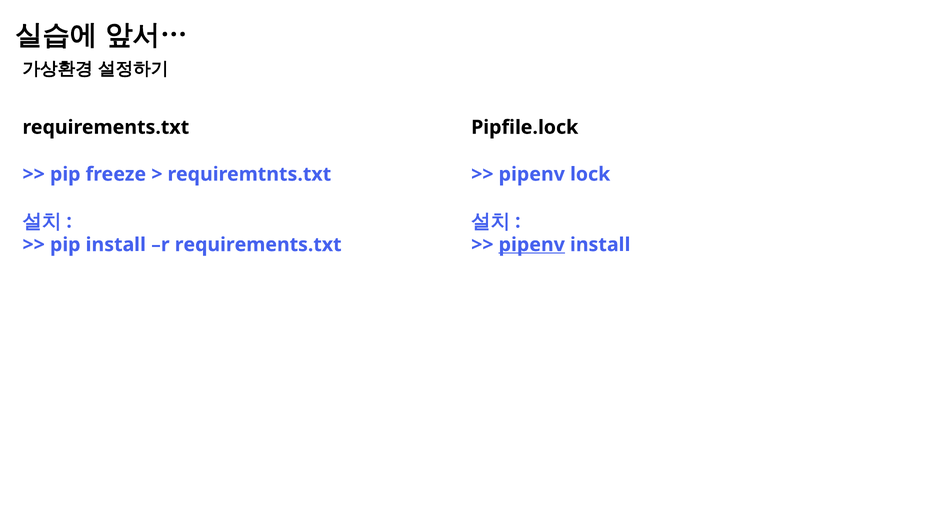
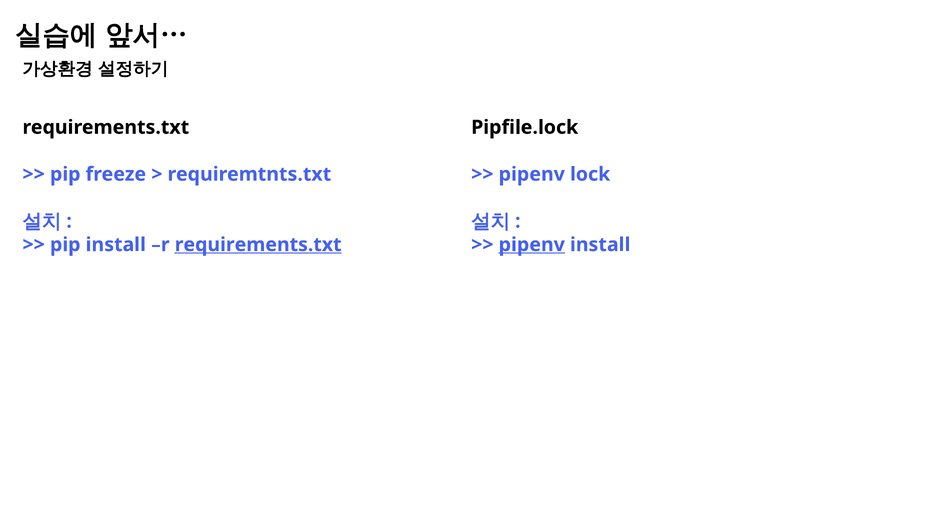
requirements.txt underline: none -> present (258, 245)
